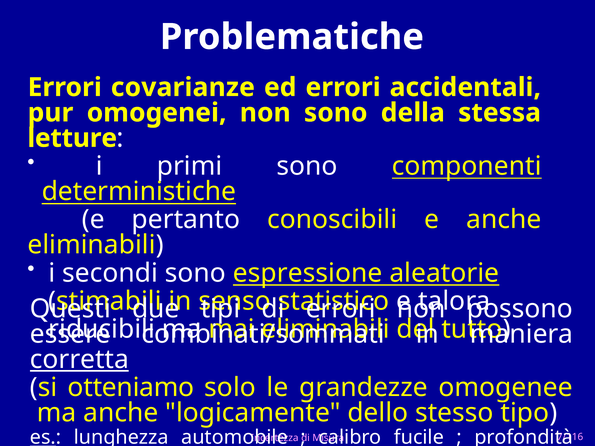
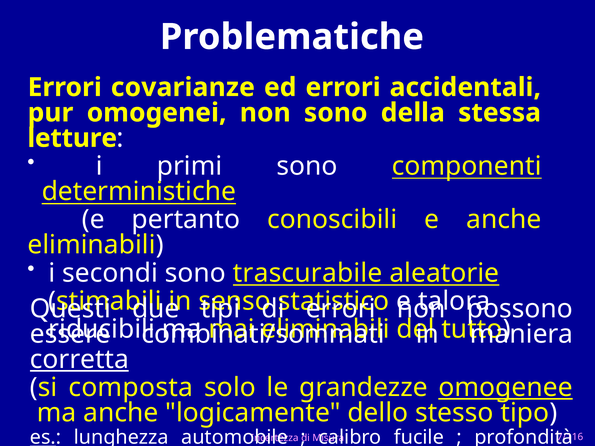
espressione: espressione -> trascurabile (308, 273)
otteniamo: otteniamo -> composta (131, 388)
omogenee underline: none -> present (506, 388)
